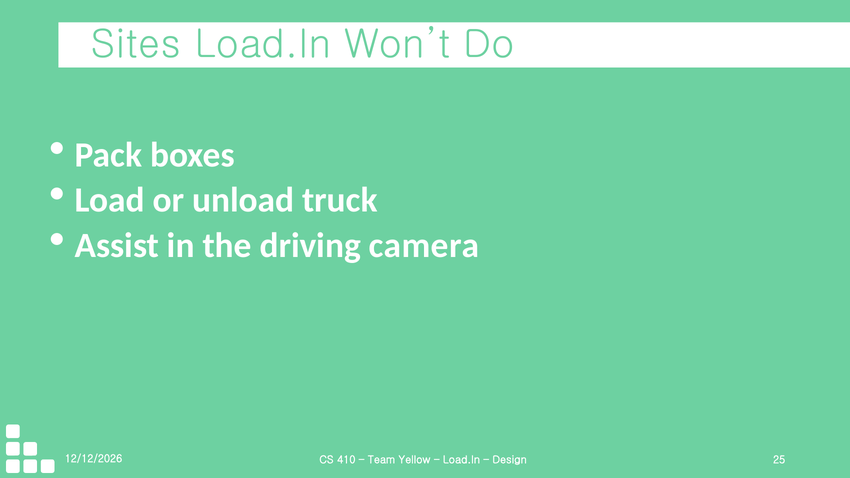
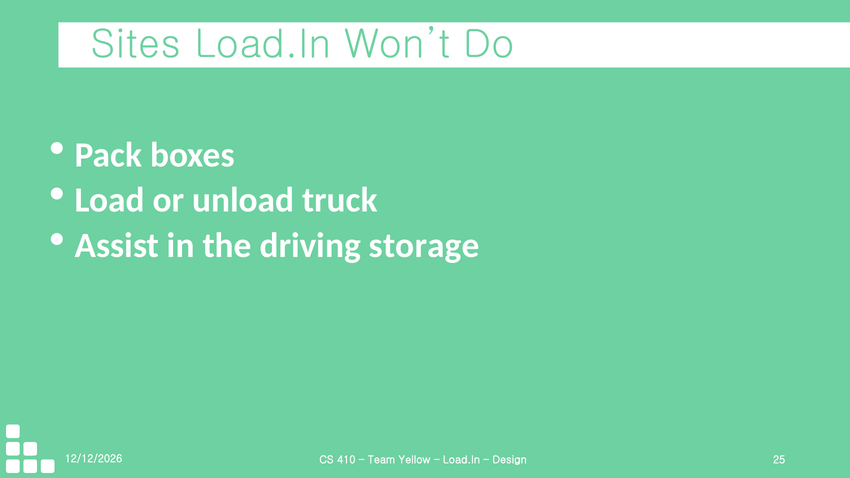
camera: camera -> storage (424, 246)
